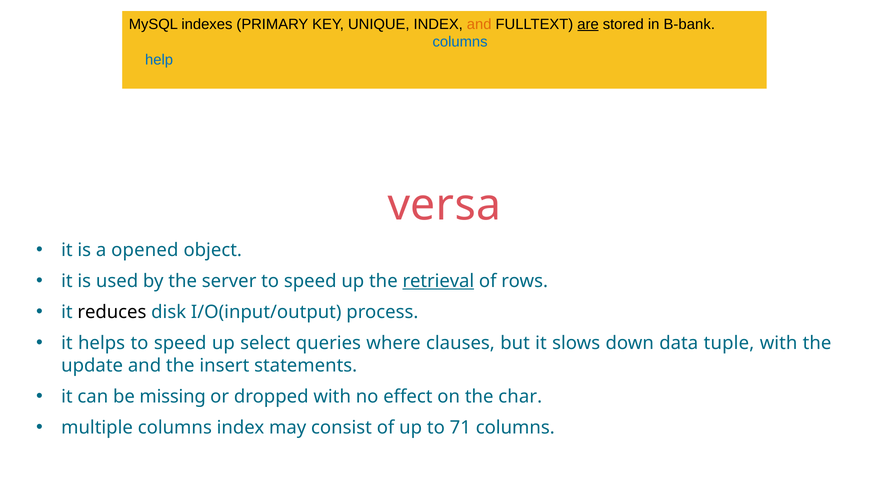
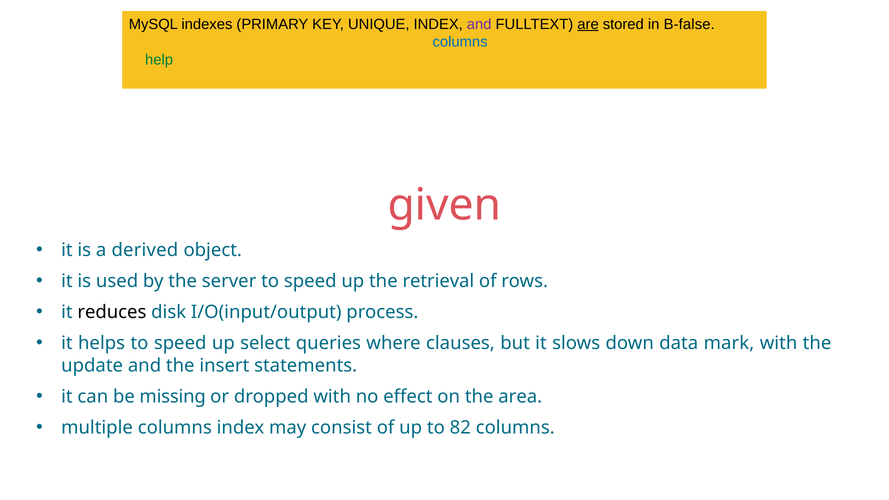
and colour: orange -> purple (479, 24)
B-bank: B-bank -> B-false (689, 24)
help colour: blue -> green (159, 60)
versa: versa -> given (444, 205)
opened: opened -> derived (145, 250)
retrieval underline: present -> none (438, 281)
tuple: tuple -> mark (729, 343)
the char: char -> area (520, 397)
71: 71 -> 82 (460, 428)
